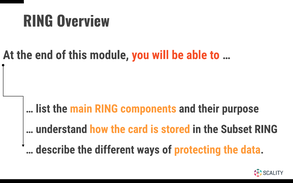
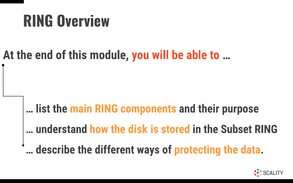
card: card -> disk (138, 129)
